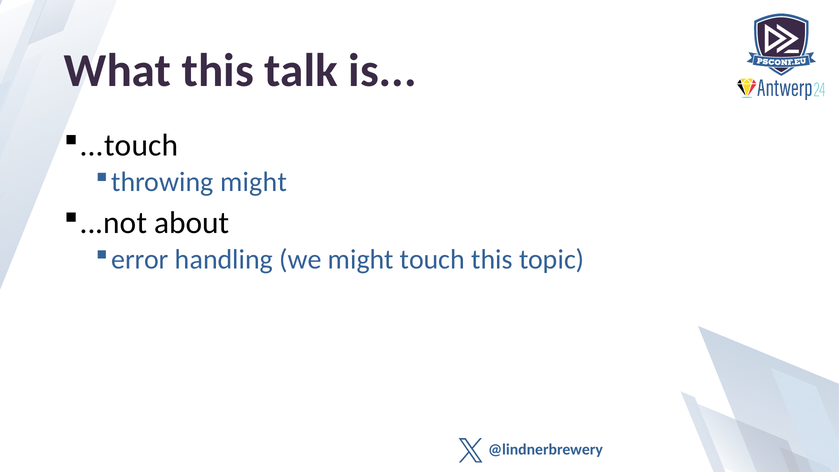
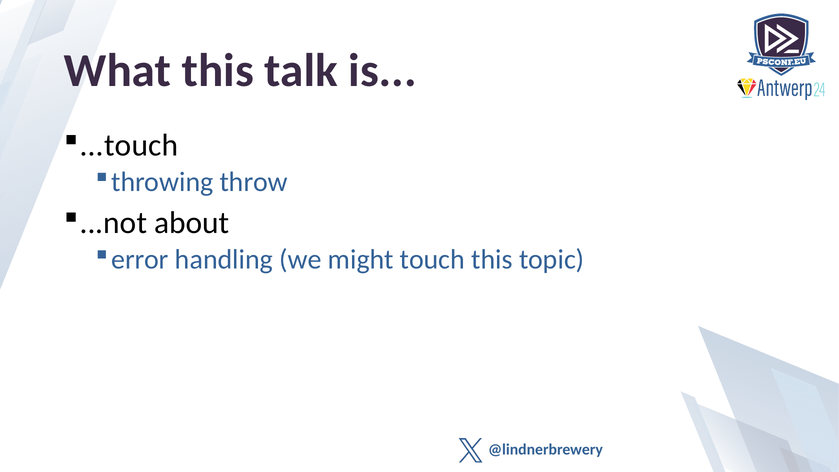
throwing might: might -> throw (254, 182)
